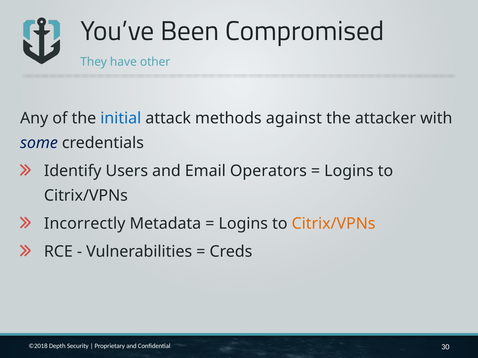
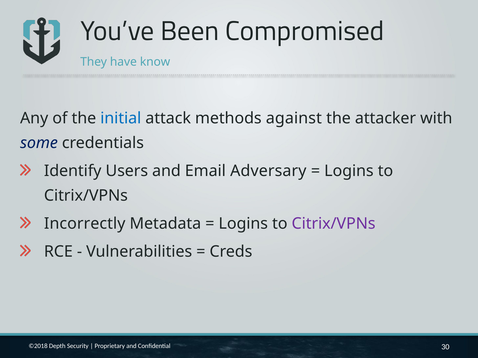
other: other -> know (155, 62)
Operators: Operators -> Adversary (268, 171)
Citrix/VPNs colour: orange -> purple (334, 224)
